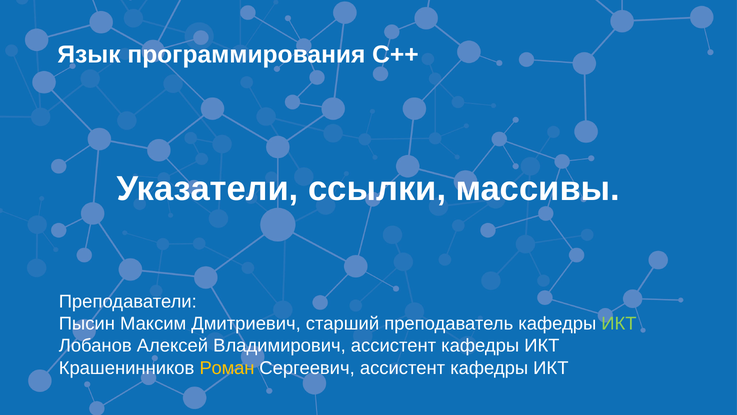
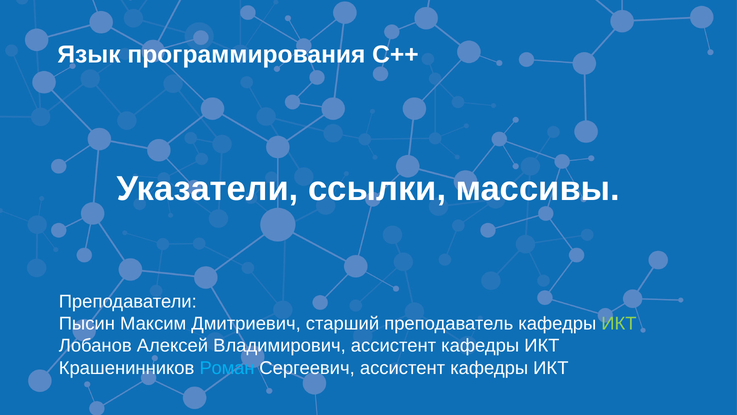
Роман colour: yellow -> light blue (227, 368)
